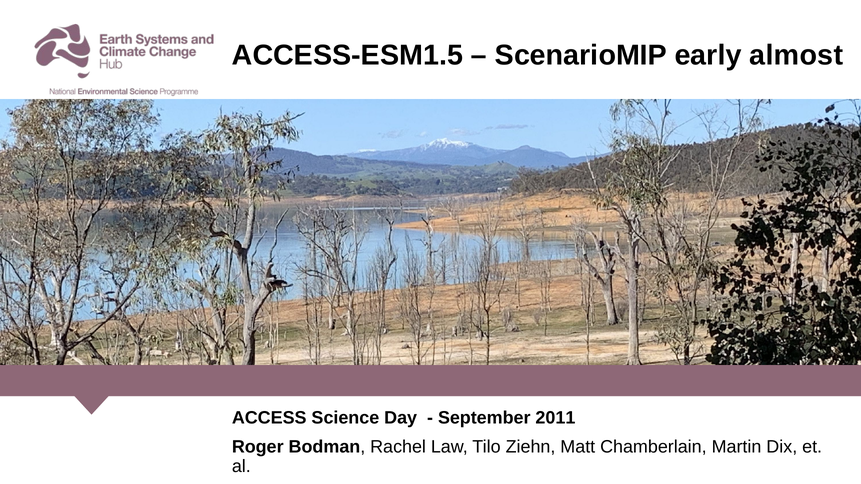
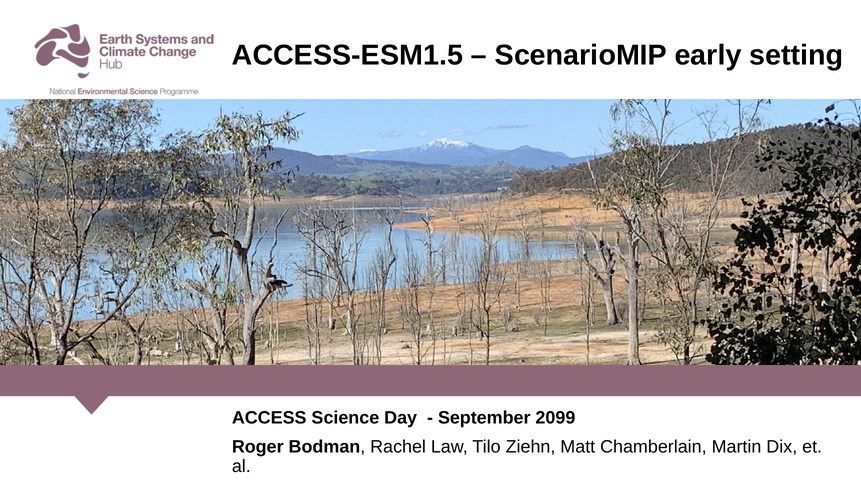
almost: almost -> setting (796, 55)
2011: 2011 -> 2099 (555, 418)
